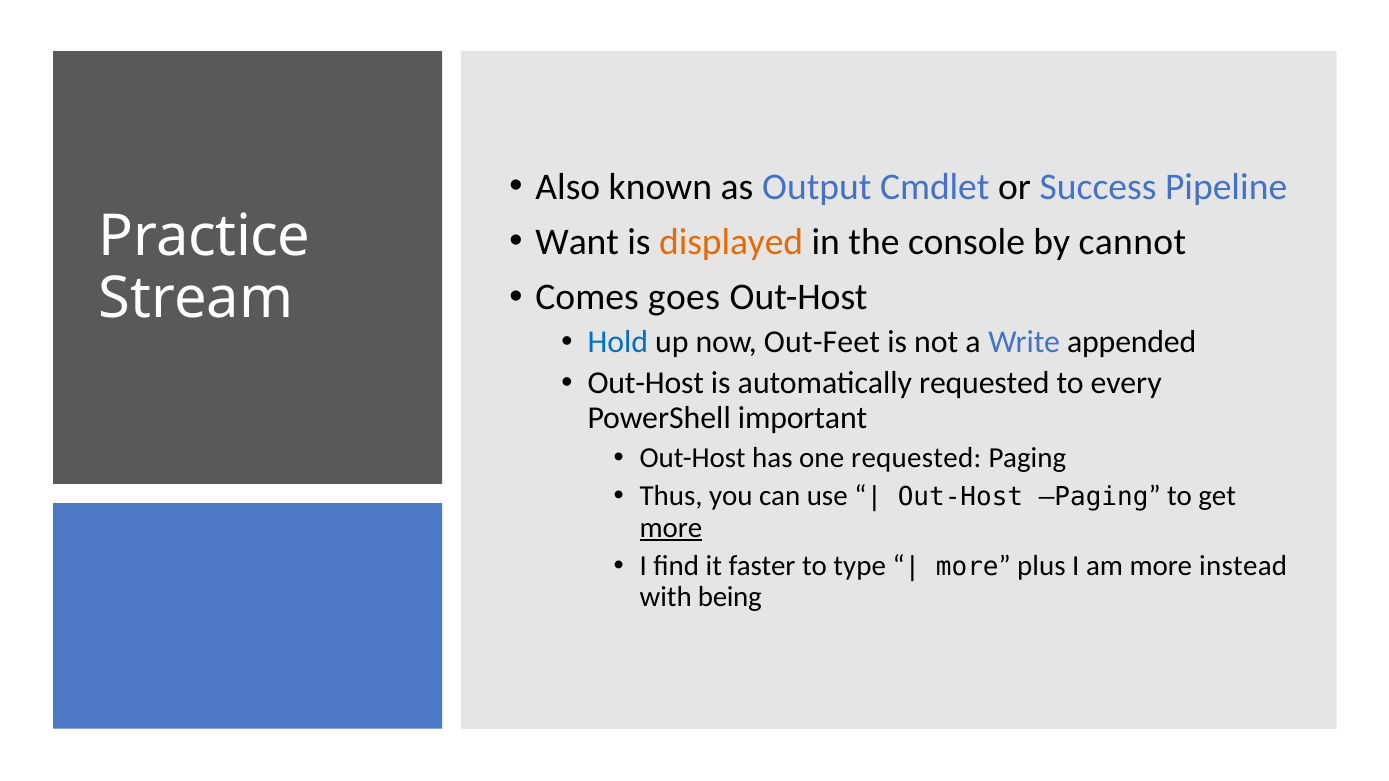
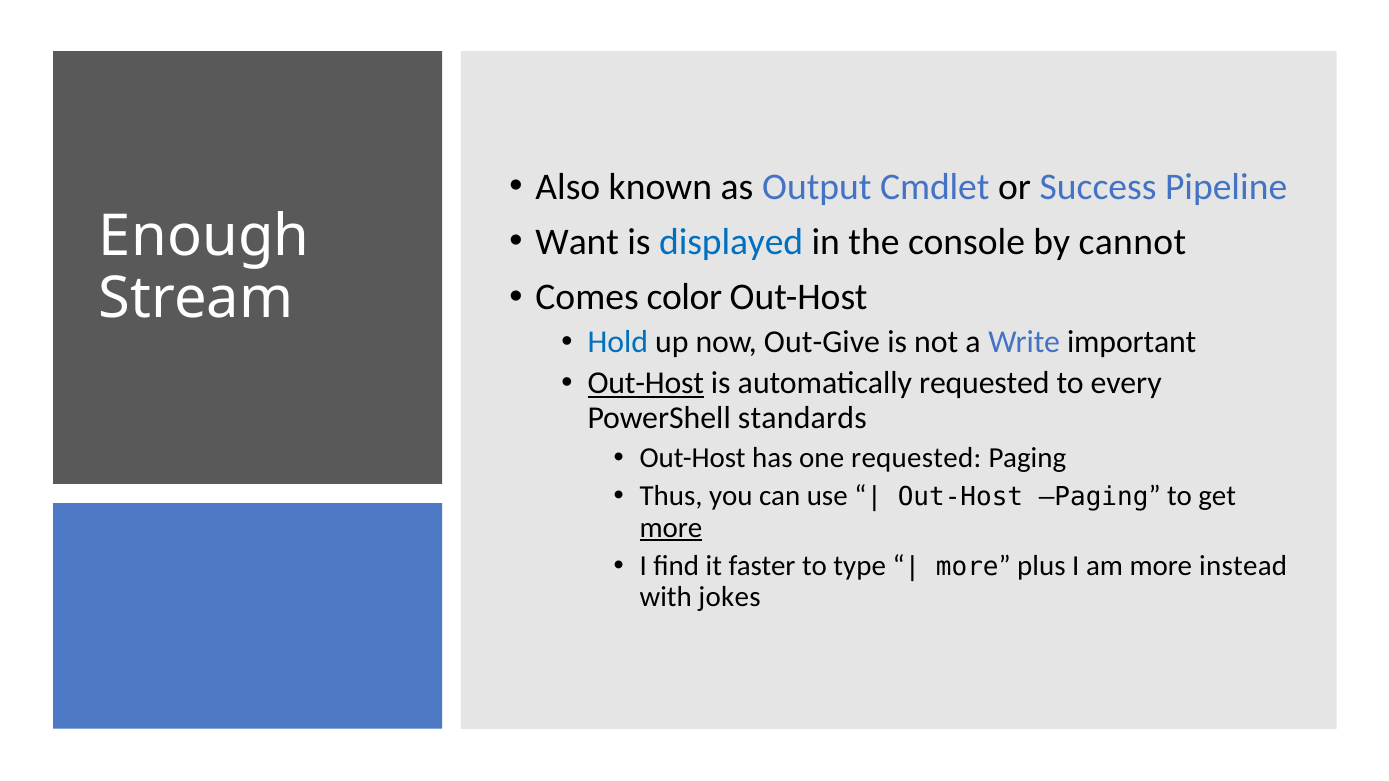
Practice: Practice -> Enough (204, 236)
displayed colour: orange -> blue (731, 242)
goes: goes -> color (684, 297)
Out-Feet: Out-Feet -> Out-Give (822, 342)
appended: appended -> important (1132, 342)
Out-Host underline: none -> present (646, 384)
important: important -> standards (802, 418)
being: being -> jokes (729, 598)
